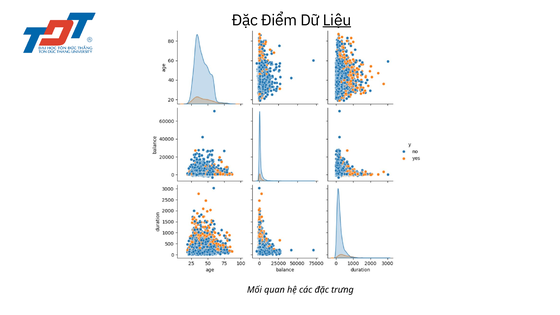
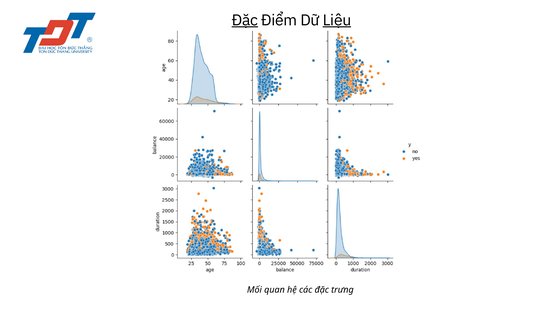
Đặc underline: none -> present (245, 20)
